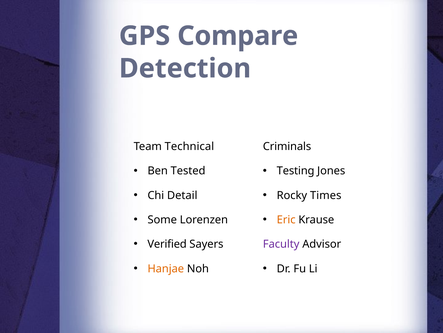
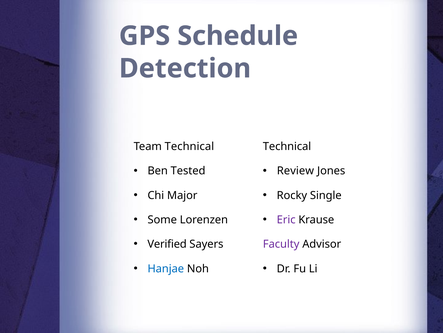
Compare: Compare -> Schedule (238, 36)
Criminals: Criminals -> Technical (287, 146)
Testing: Testing -> Review (295, 171)
Detail: Detail -> Major (182, 195)
Times: Times -> Single (326, 195)
Eric colour: orange -> purple (286, 219)
Hanjae colour: orange -> blue (166, 268)
